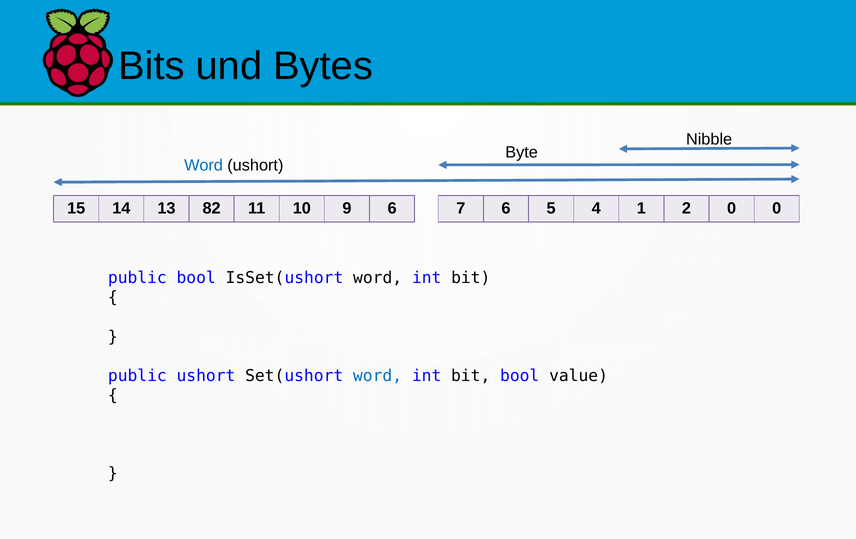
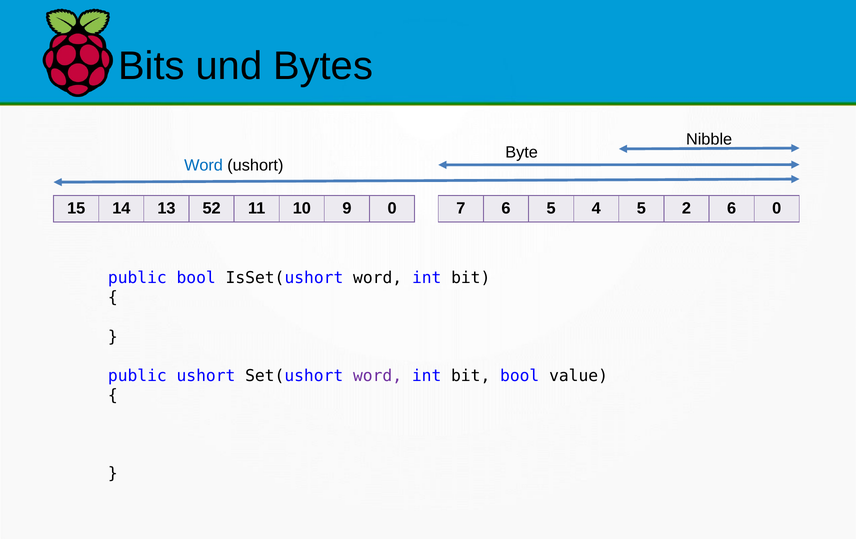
82: 82 -> 52 (212, 208)
9 6: 6 -> 0 (392, 208)
4 1: 1 -> 5 (641, 208)
2 0: 0 -> 6 (732, 208)
word colour: blue -> purple (378, 376)
